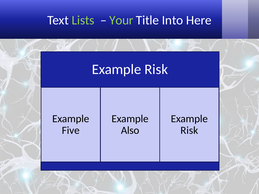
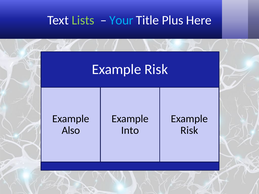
Your colour: light green -> light blue (121, 20)
Into: Into -> Plus (173, 20)
Five: Five -> Also (71, 131)
Also: Also -> Into (130, 131)
